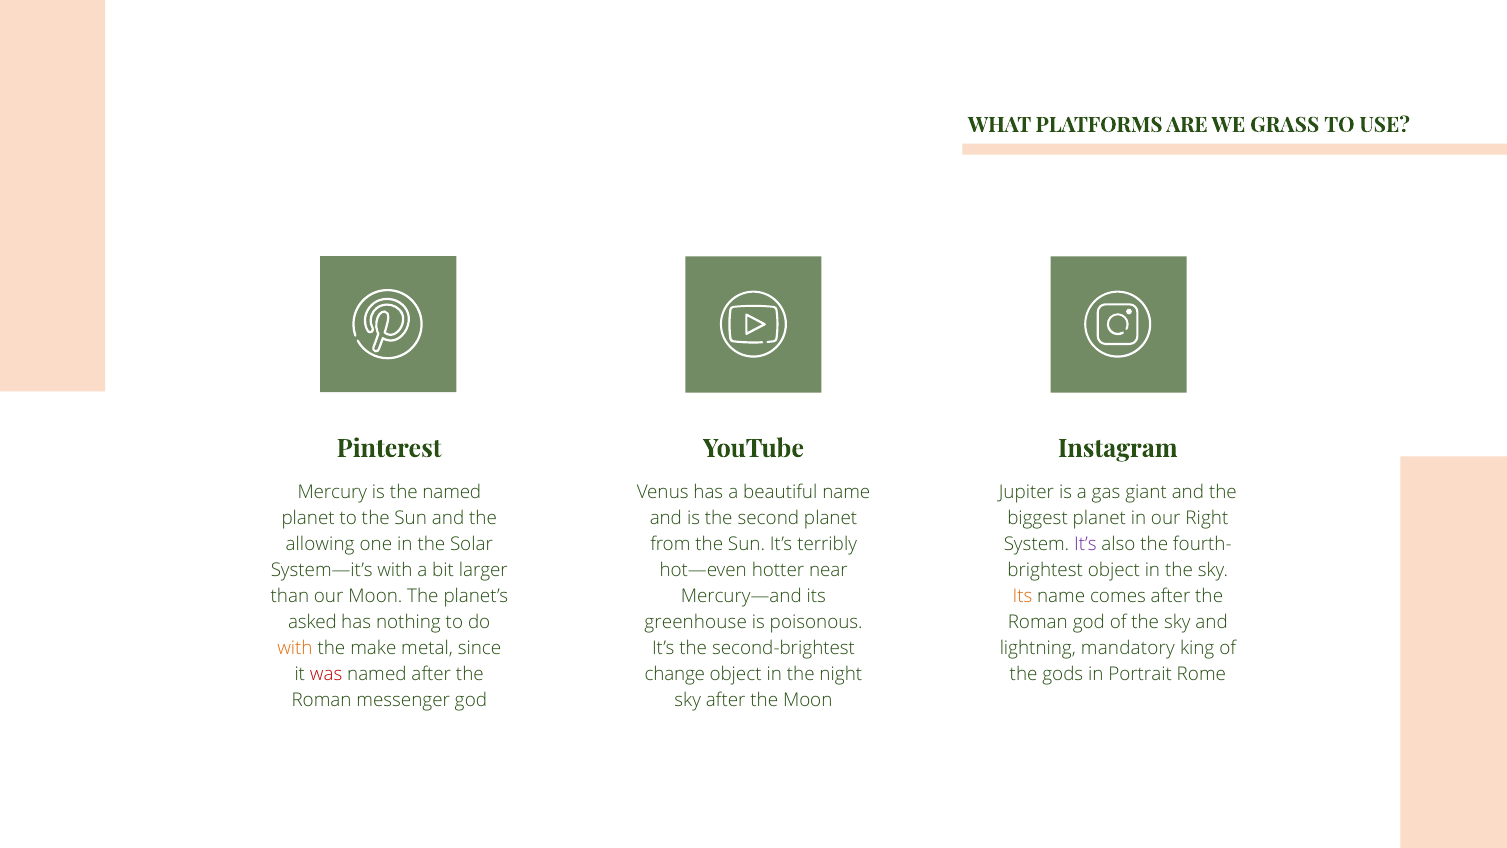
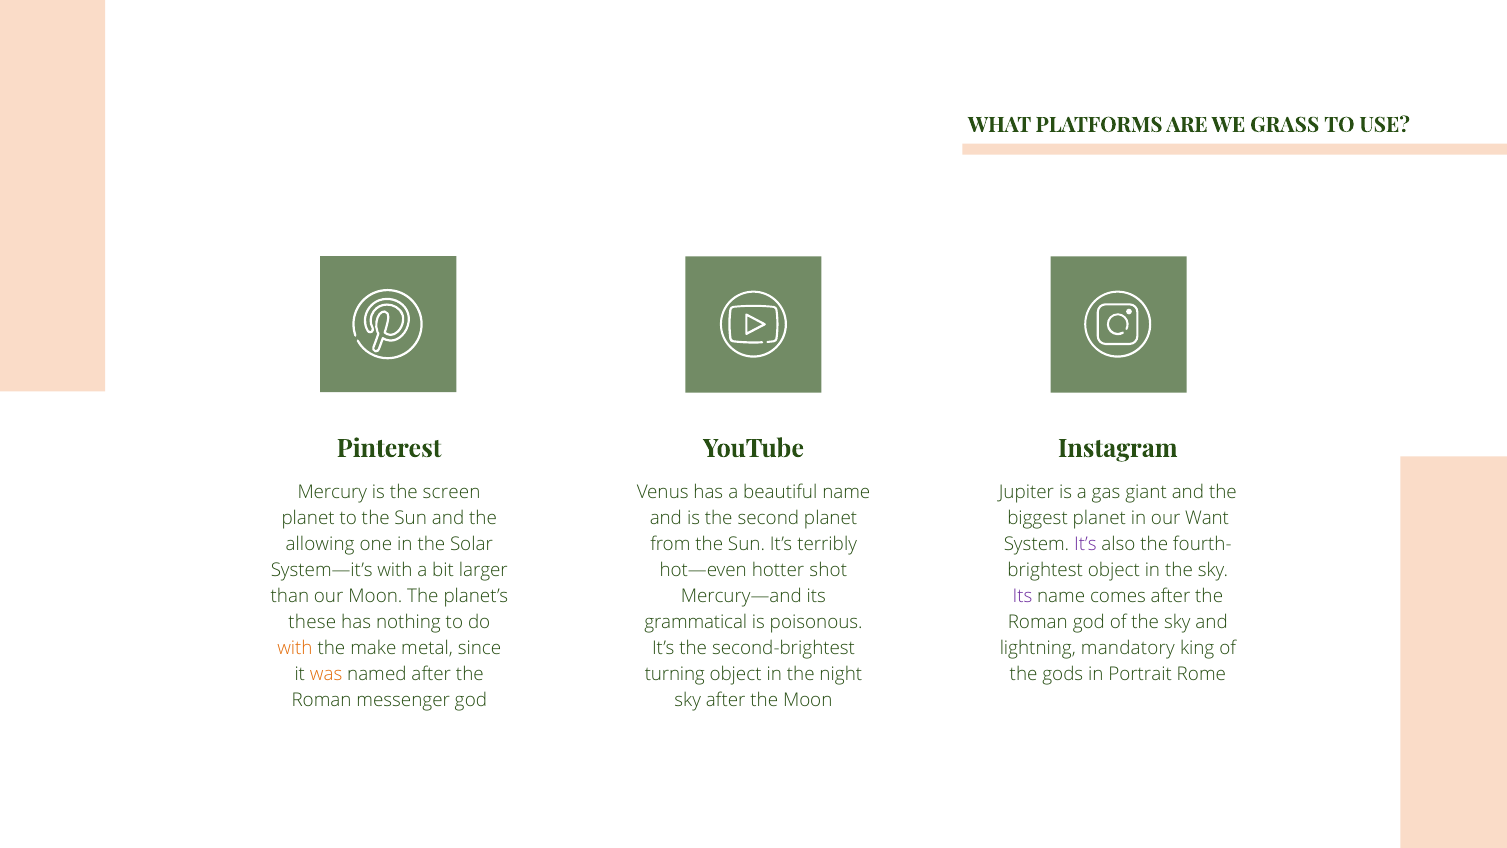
the named: named -> screen (452, 492)
Right: Right -> Want (1207, 518)
near: near -> shot (828, 570)
Its colour: orange -> purple (1022, 596)
asked: asked -> these (312, 622)
greenhouse: greenhouse -> grammatical (696, 622)
was colour: red -> orange (326, 674)
change: change -> turning (675, 674)
